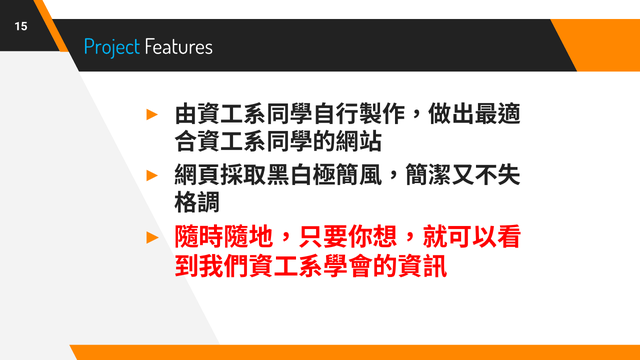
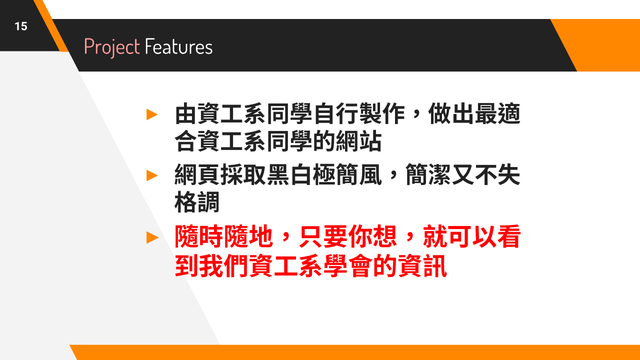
Project colour: light blue -> pink (112, 47)
